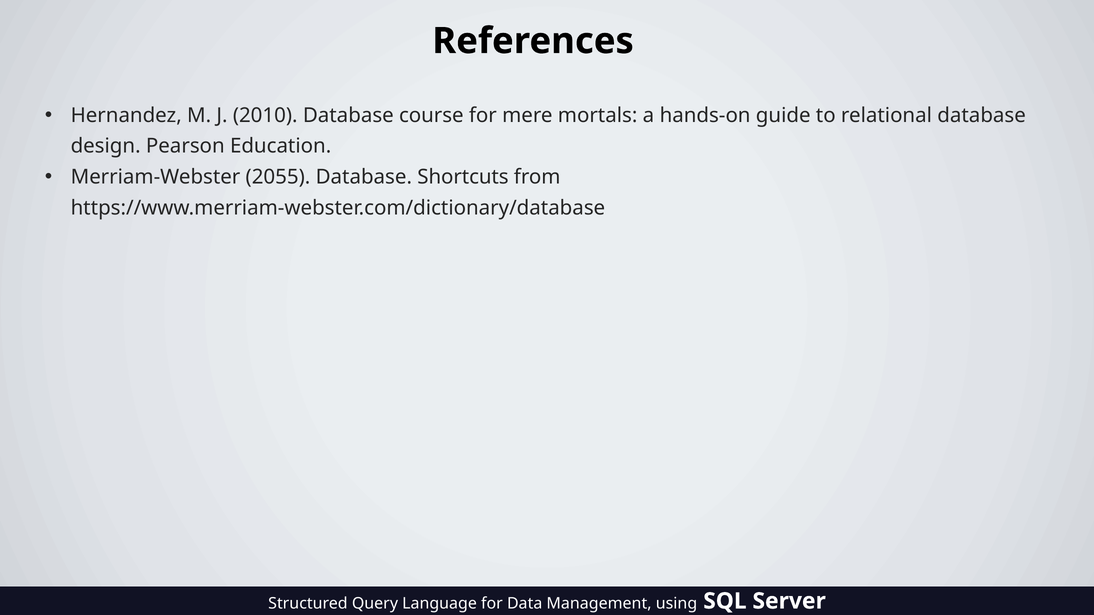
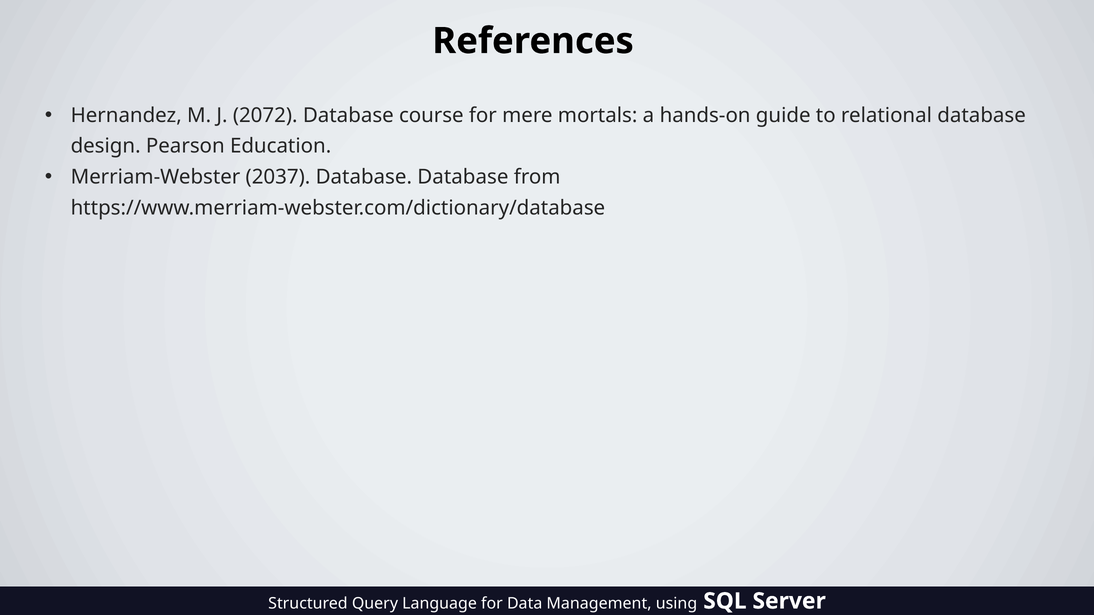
2010: 2010 -> 2072 (265, 116)
2055: 2055 -> 2037 (278, 177)
Database Shortcuts: Shortcuts -> Database (463, 177)
